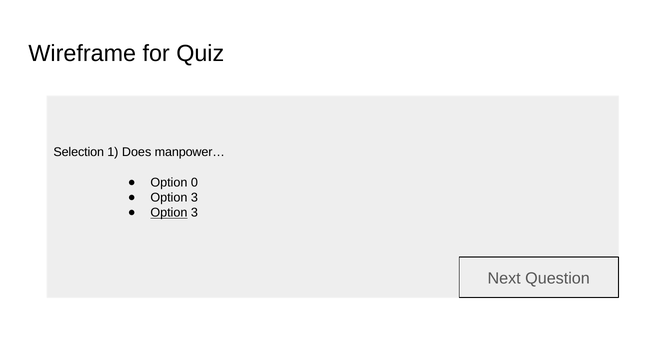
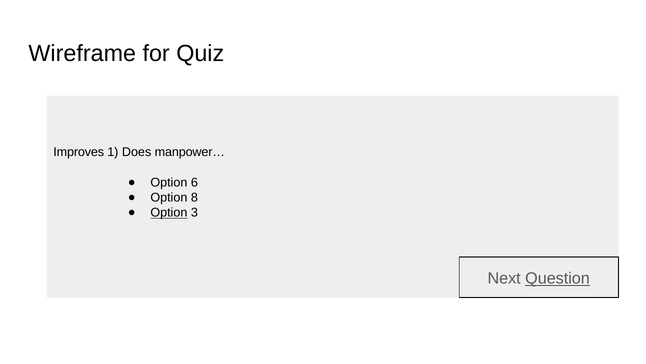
Selection: Selection -> Improves (79, 152)
0: 0 -> 6 (194, 182)
3: 3 -> 8 (194, 197)
Question underline: none -> present (558, 278)
